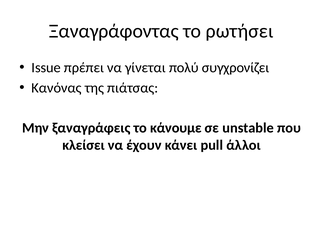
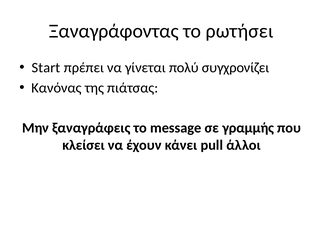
Issue: Issue -> Start (46, 68)
κάνουμε: κάνουμε -> message (176, 128)
unstable: unstable -> γραμμής (248, 128)
